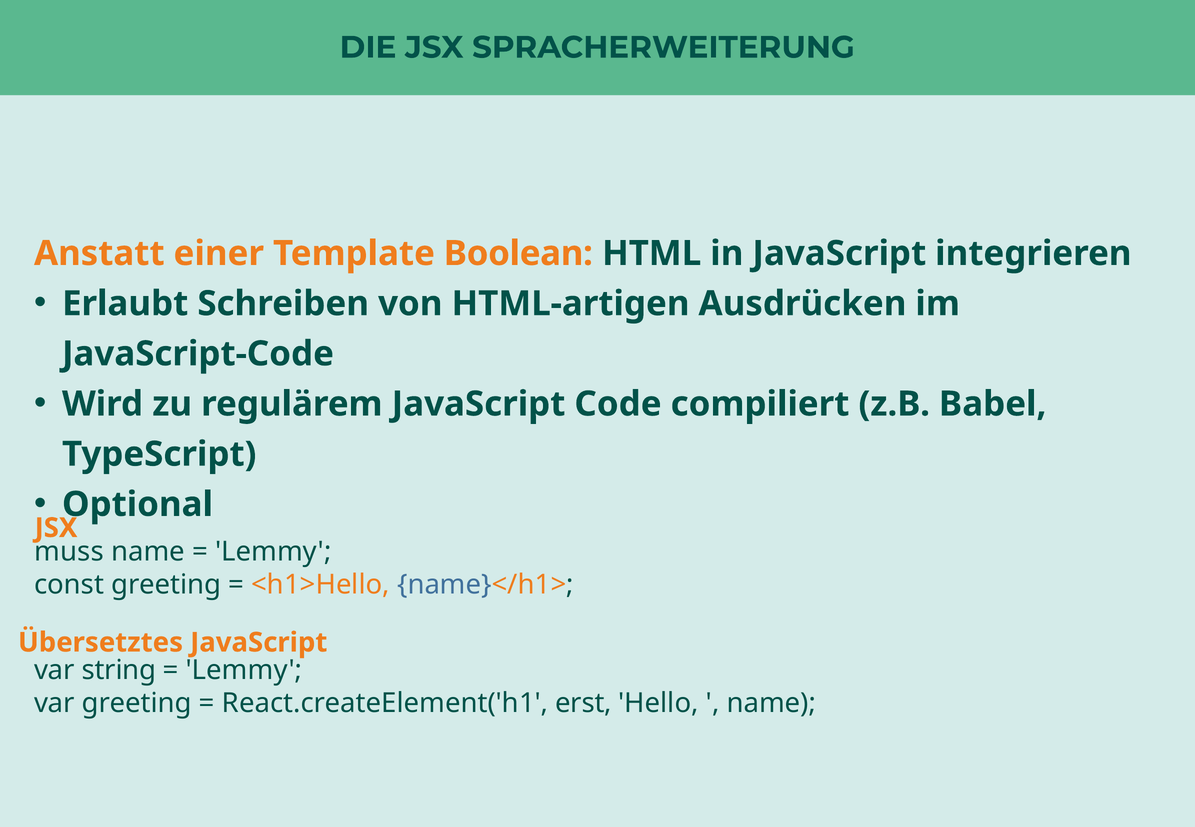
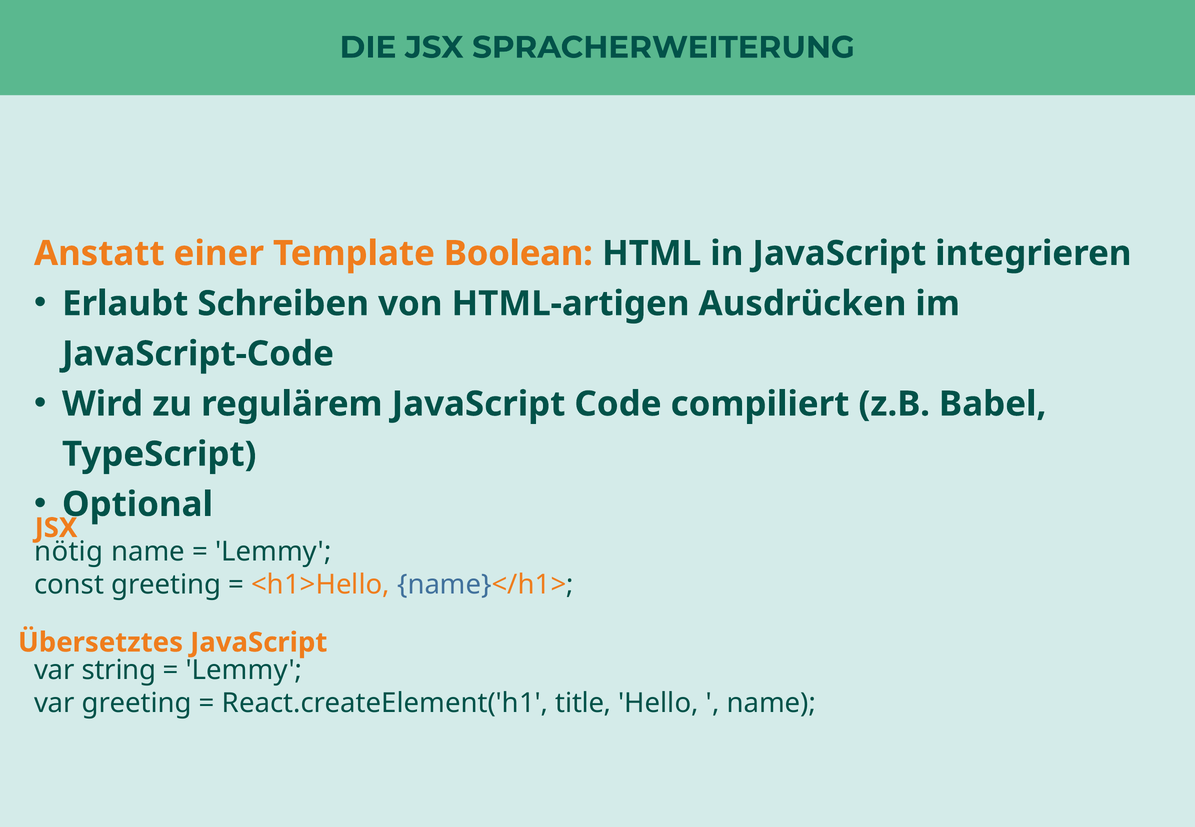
muss: muss -> nötig (69, 552)
erst: erst -> title (583, 703)
